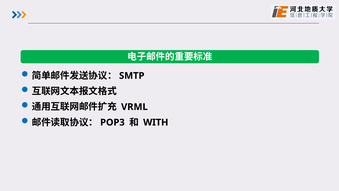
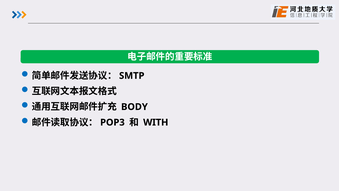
VRML: VRML -> BODY (134, 107)
